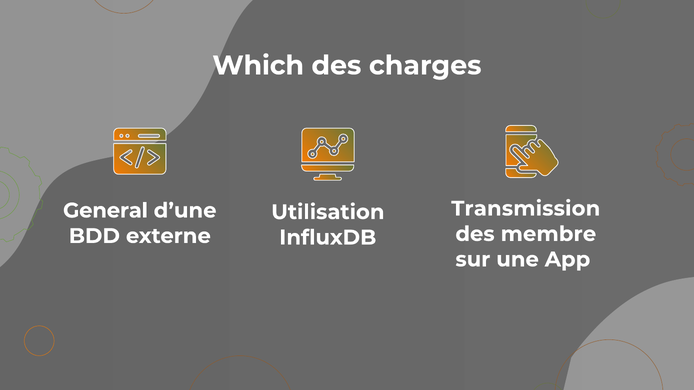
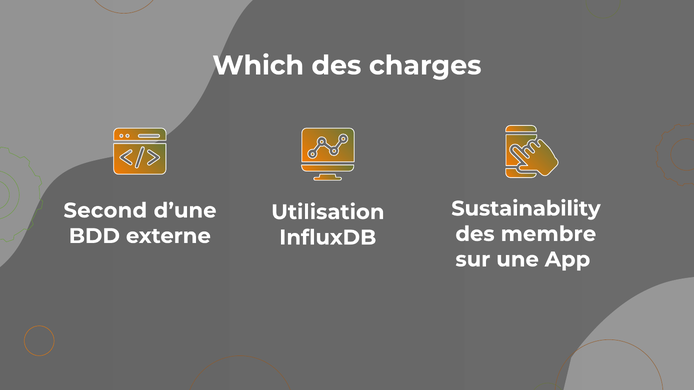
Transmission: Transmission -> Sustainability (526, 209)
General: General -> Second (105, 211)
